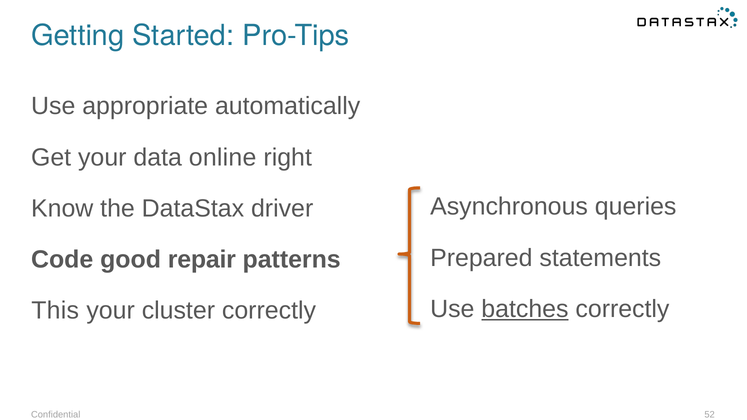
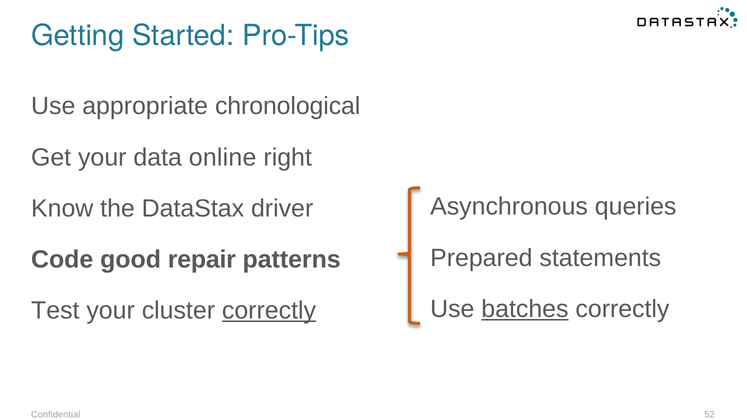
automatically: automatically -> chronological (288, 106)
This: This -> Test (55, 311)
correctly underline: none -> present (269, 311)
